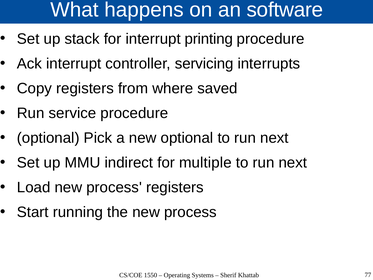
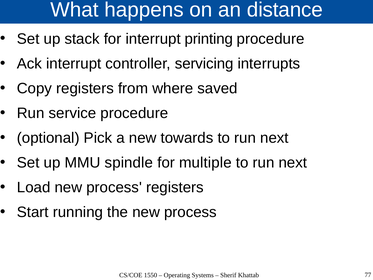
software: software -> distance (285, 10)
new optional: optional -> towards (187, 138)
indirect: indirect -> spindle (129, 163)
